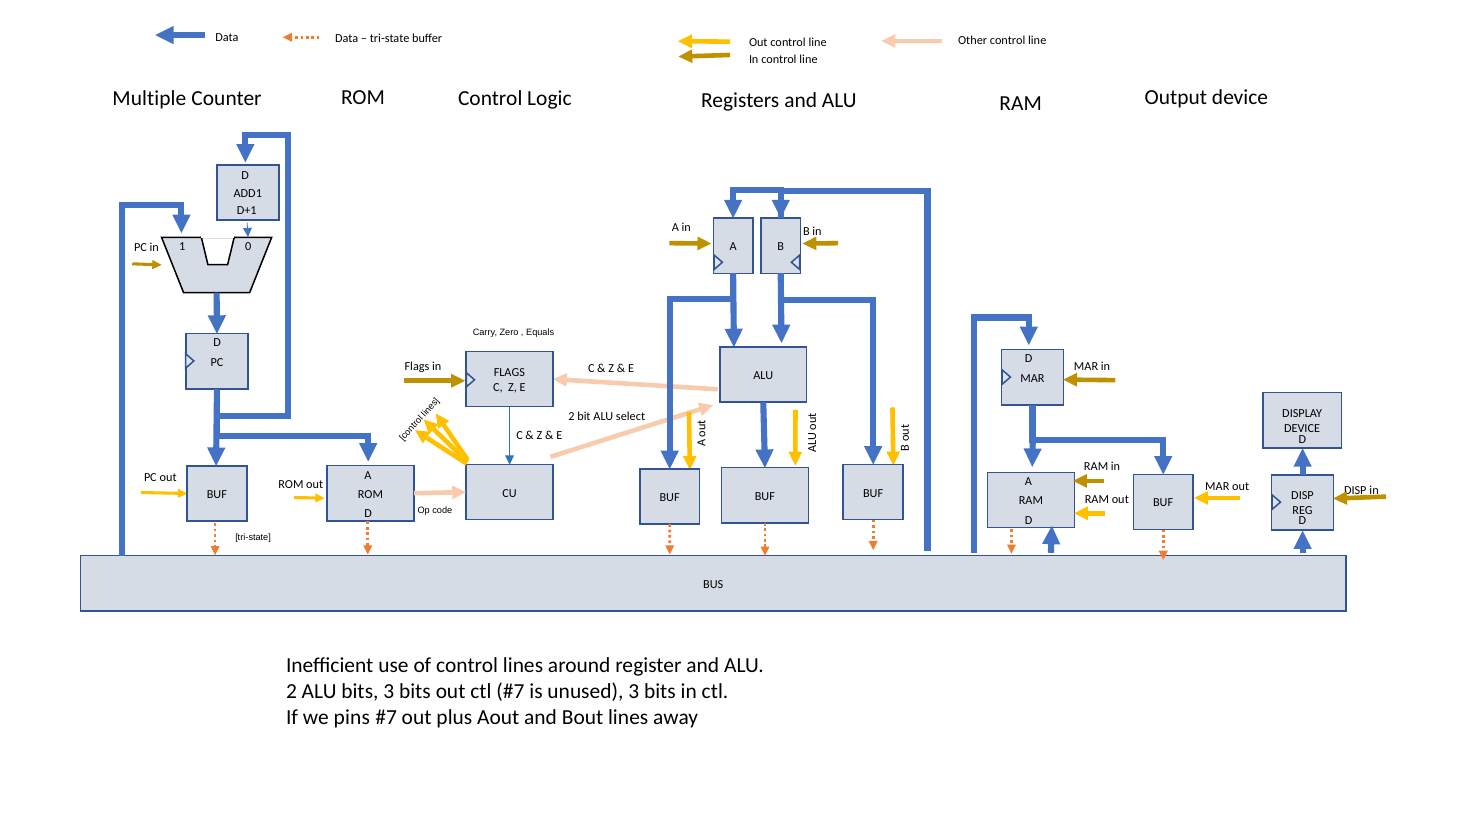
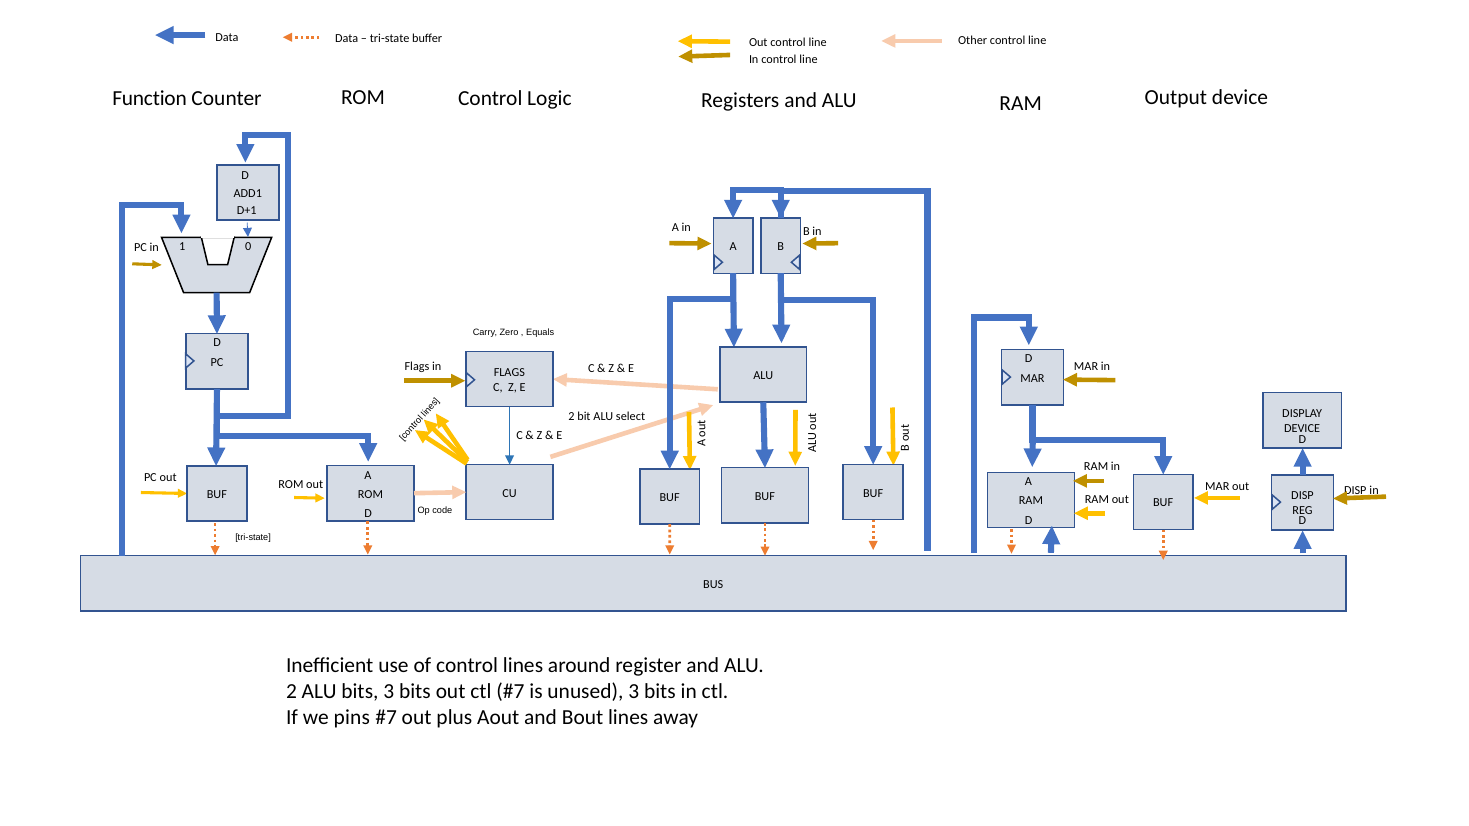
Multiple: Multiple -> Function (150, 98)
